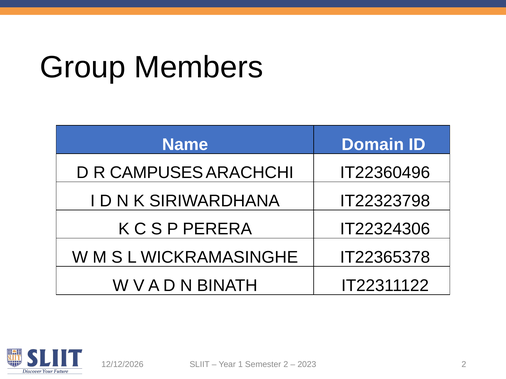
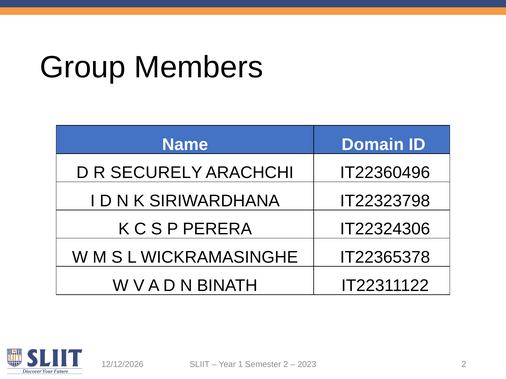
CAMPUSES: CAMPUSES -> SECURELY (156, 173)
